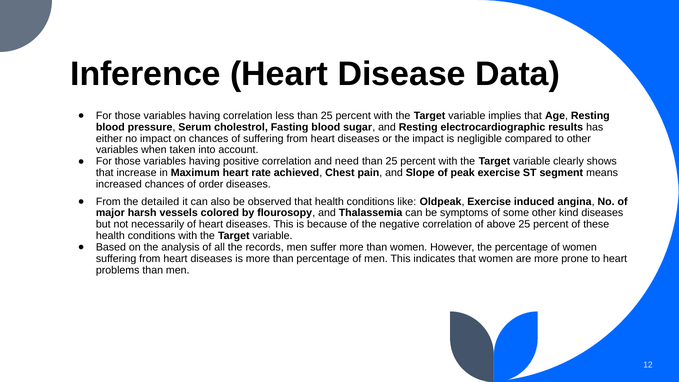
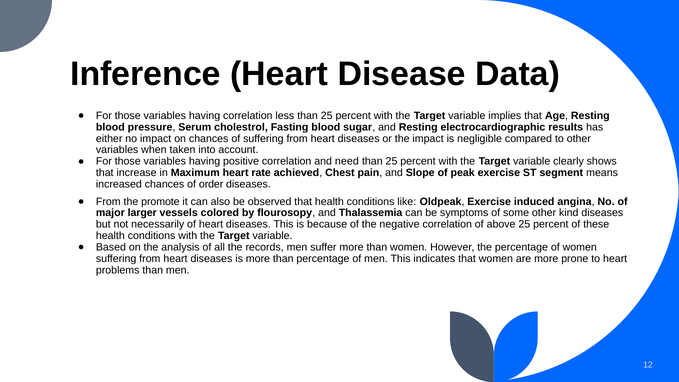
detailed: detailed -> promote (160, 201)
harsh: harsh -> larger (142, 213)
